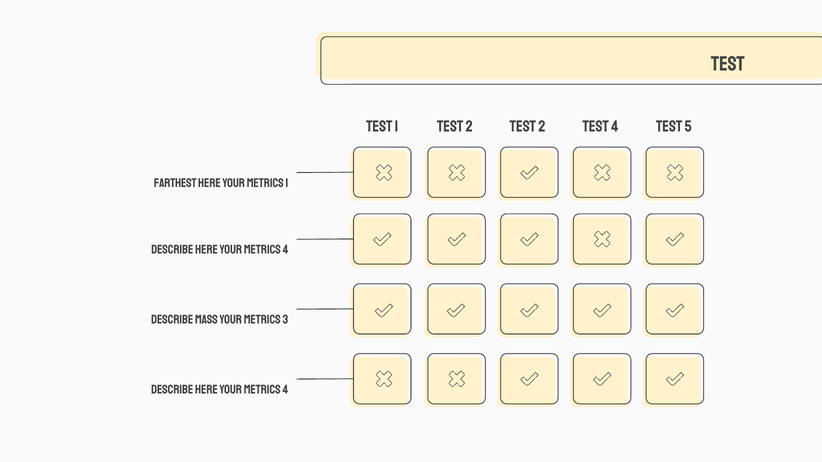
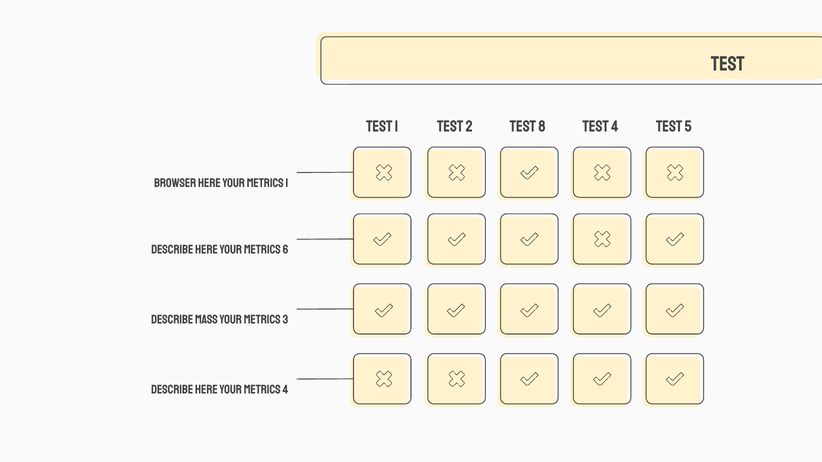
2 TEST 2: 2 -> 8 (542, 127)
Farthest: Farthest -> Browser (175, 183)
4: 4 -> 6 (286, 250)
